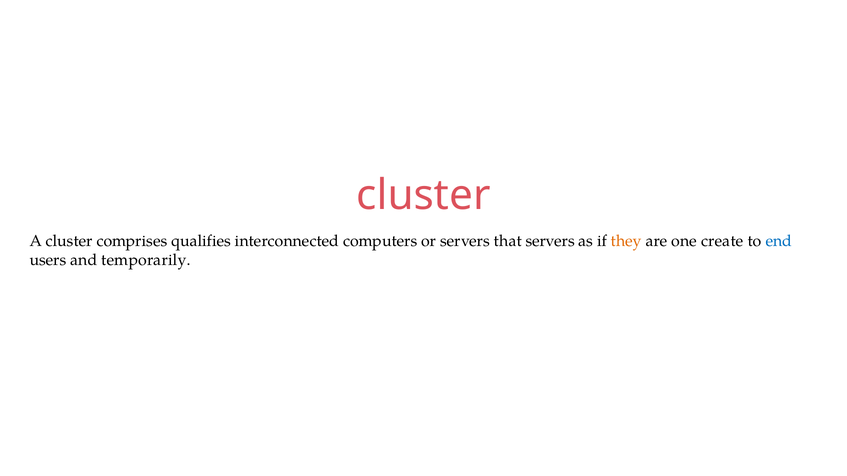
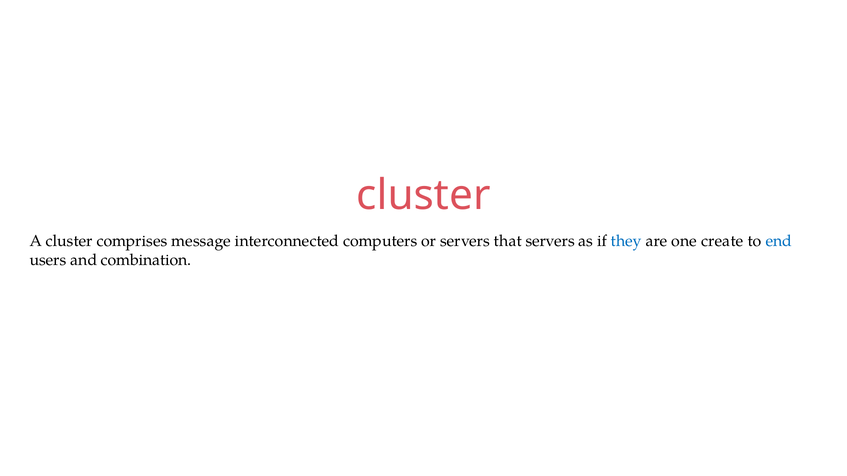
qualifies: qualifies -> message (201, 241)
they colour: orange -> blue (626, 241)
temporarily: temporarily -> combination (146, 260)
